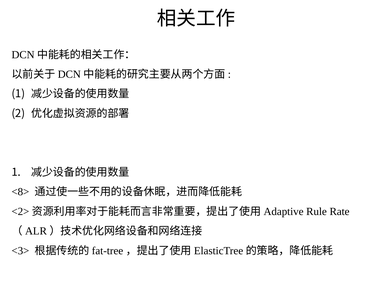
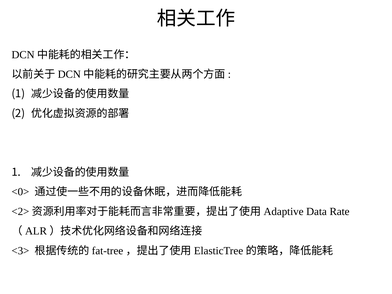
<8>: <8> -> <0> (20, 192)
Rule: Rule -> Data (317, 211)
